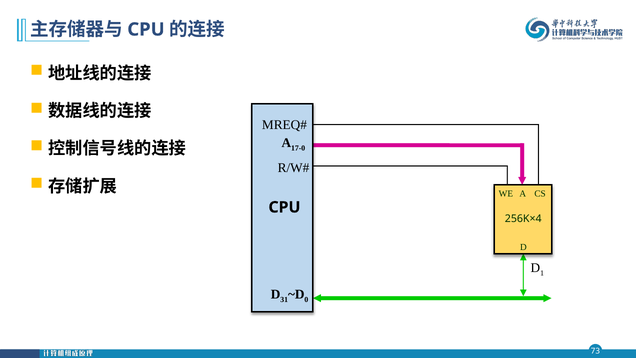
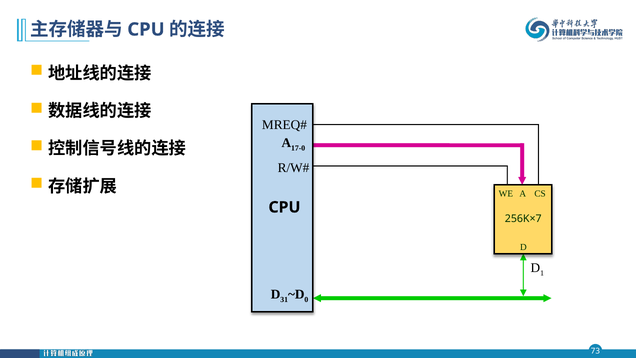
256K×4: 256K×4 -> 256K×7 (523, 219)
